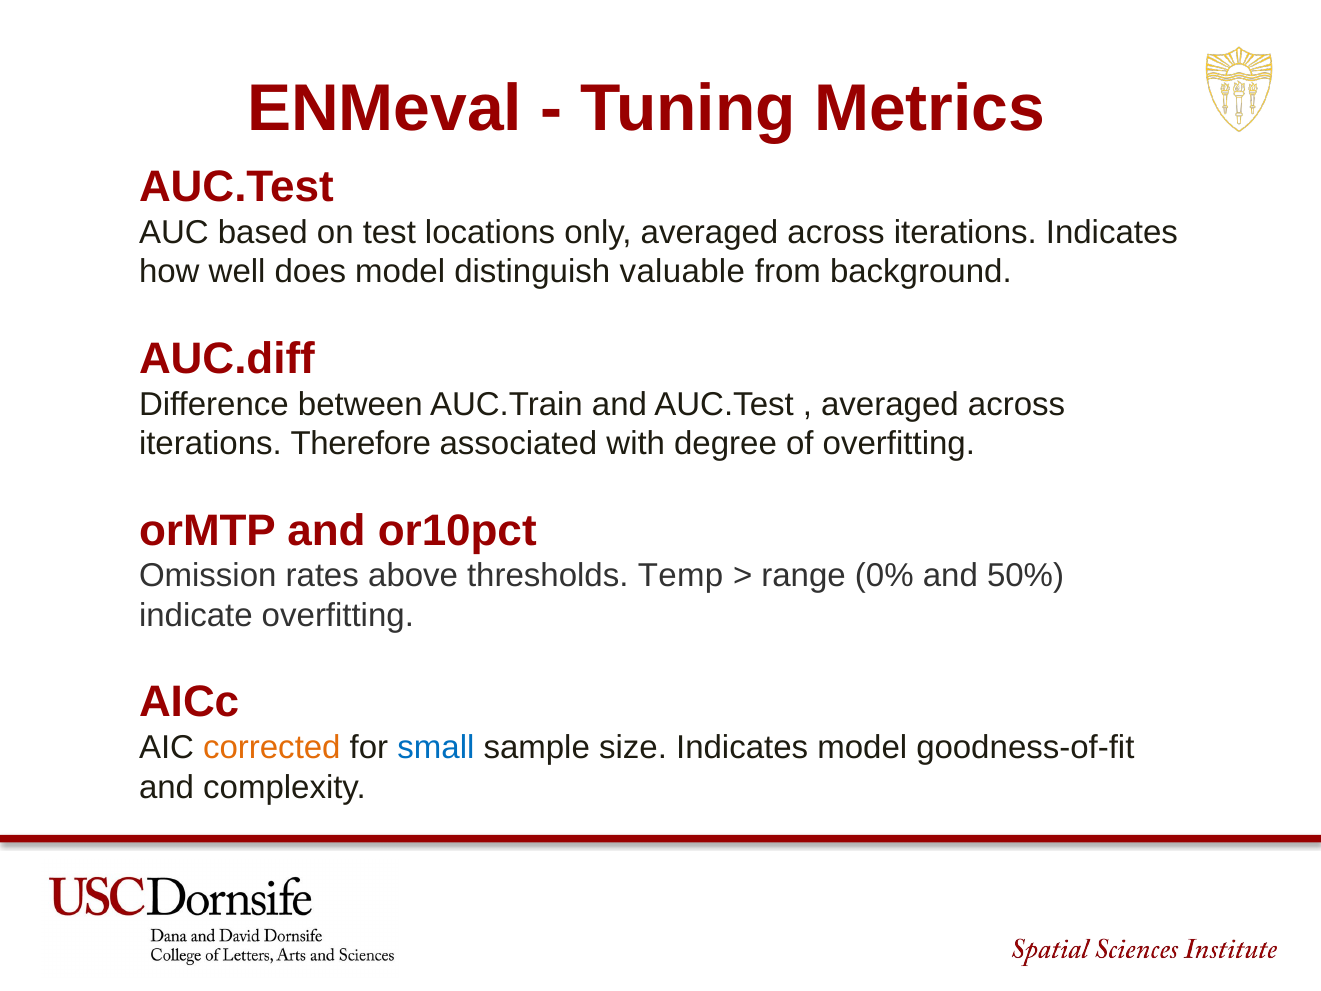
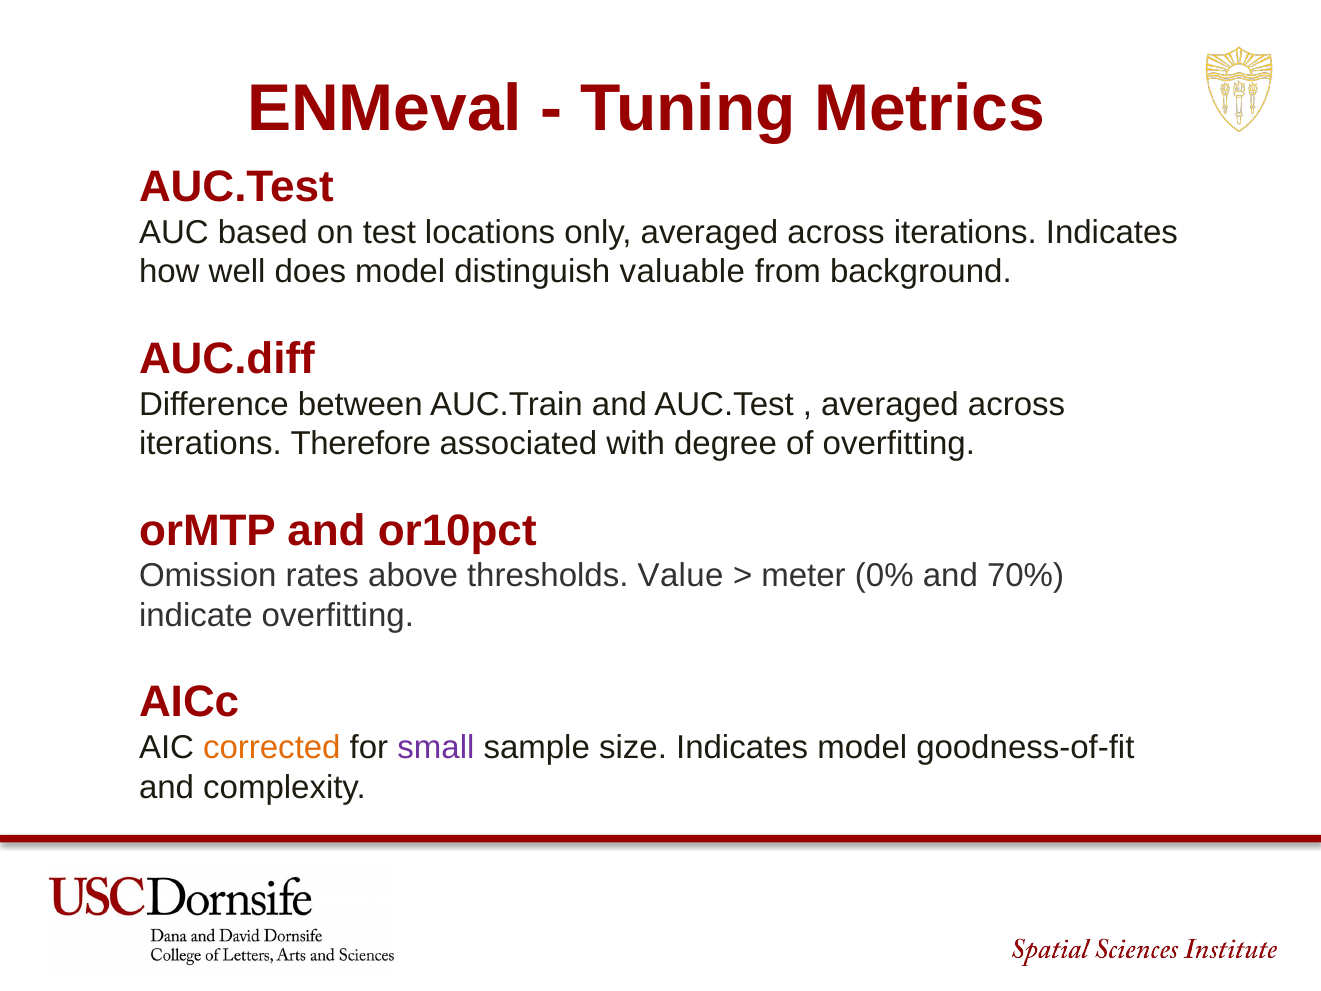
Temp: Temp -> Value (681, 576)
range: range -> meter (804, 576)
50%: 50% -> 70% (1026, 576)
small colour: blue -> purple (436, 748)
